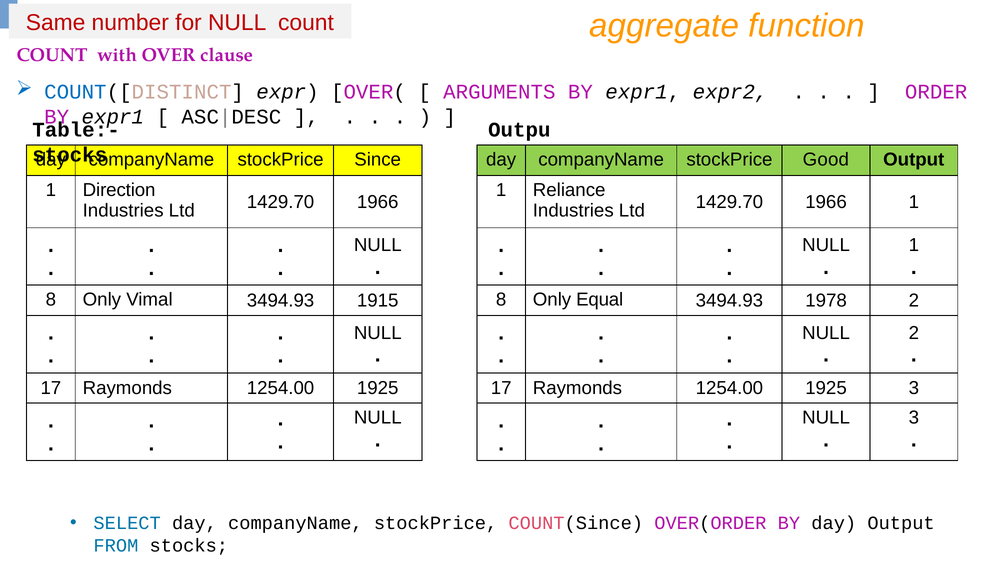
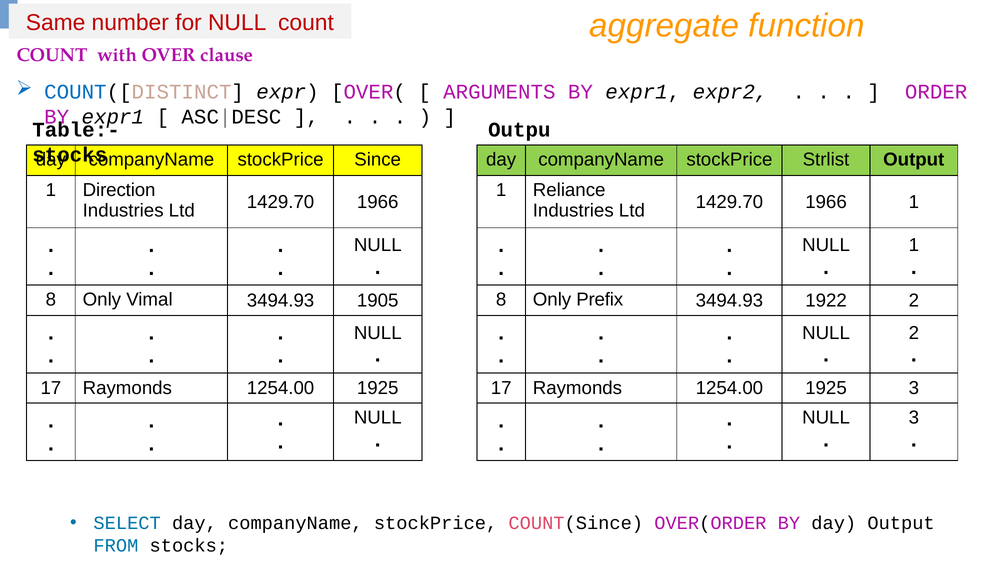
Good: Good -> Strlist (826, 159)
1915: 1915 -> 1905 (378, 300)
Equal: Equal -> Prefix (600, 300)
1978: 1978 -> 1922 (826, 300)
